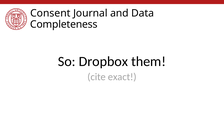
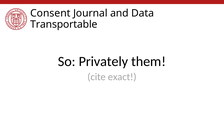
Completeness: Completeness -> Transportable (64, 24)
Dropbox: Dropbox -> Privately (103, 61)
